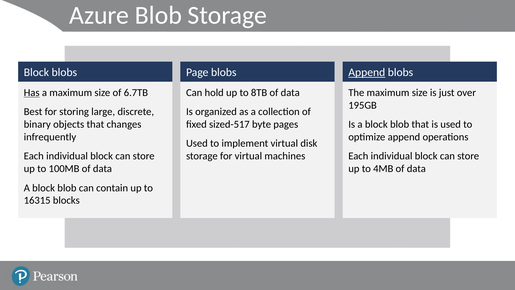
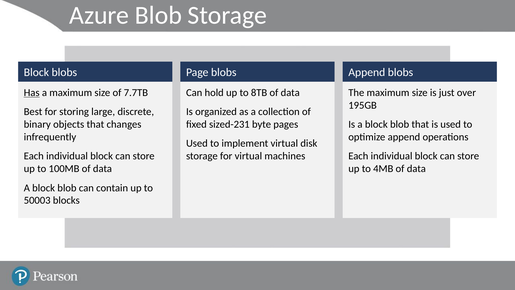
Append underline: present -> none (367, 72)
6.7TB: 6.7TB -> 7.7TB (136, 93)
sized-517: sized-517 -> sized-231 (229, 124)
16315: 16315 -> 50003 (37, 200)
